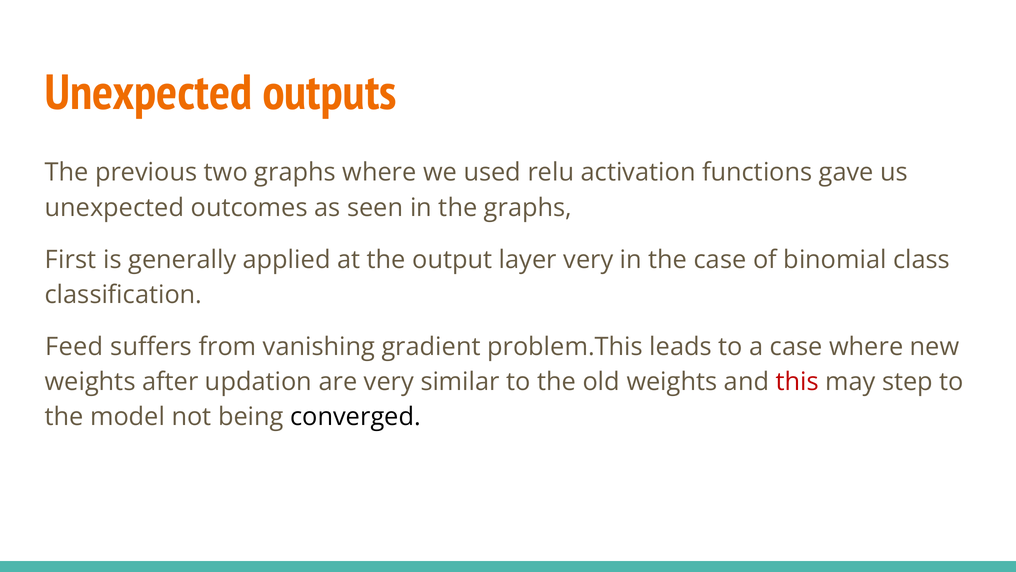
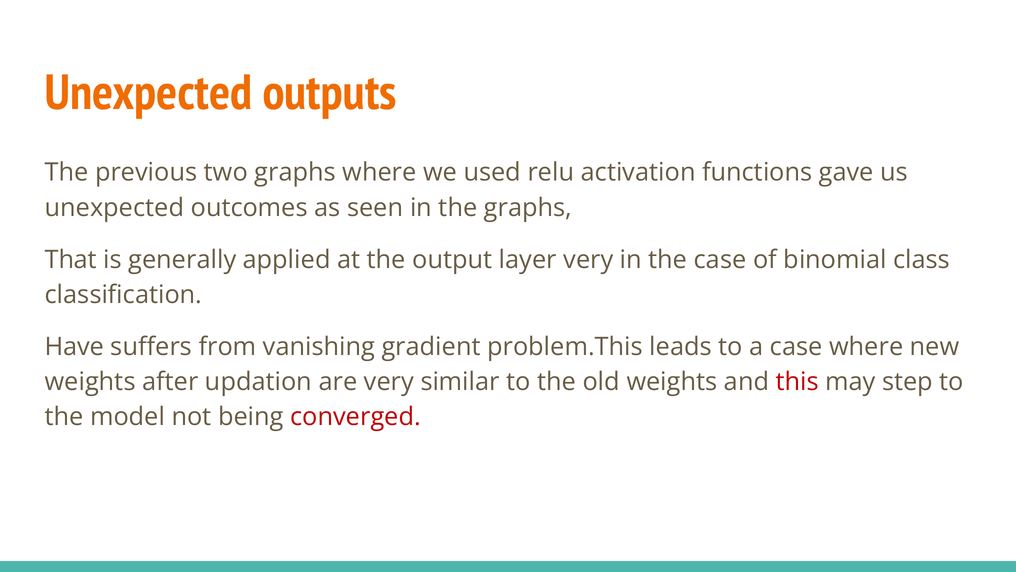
First: First -> That (71, 259)
Feed: Feed -> Have (74, 346)
converged colour: black -> red (356, 417)
